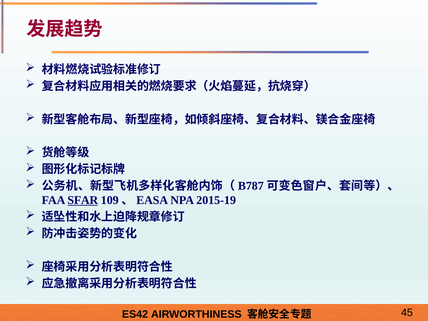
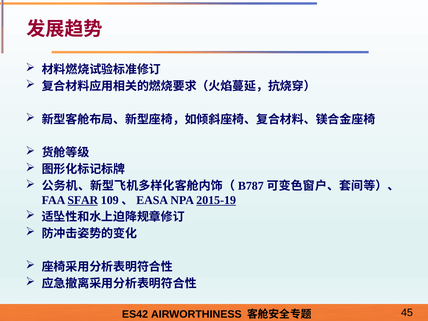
2015-19 underline: none -> present (216, 200)
